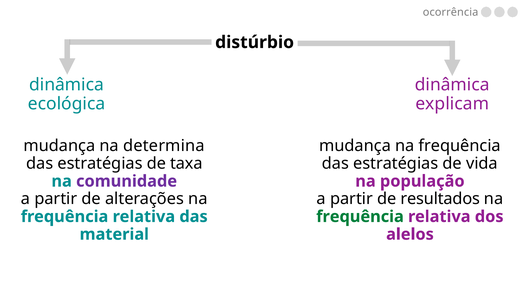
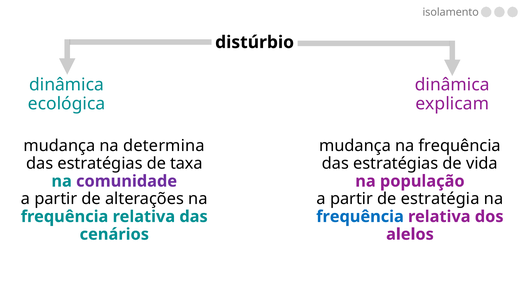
ocorrência: ocorrência -> isolamento (451, 12)
resultados: resultados -> estratégia (440, 199)
frequência colour: green -> blue (360, 216)
material: material -> cenários (114, 234)
